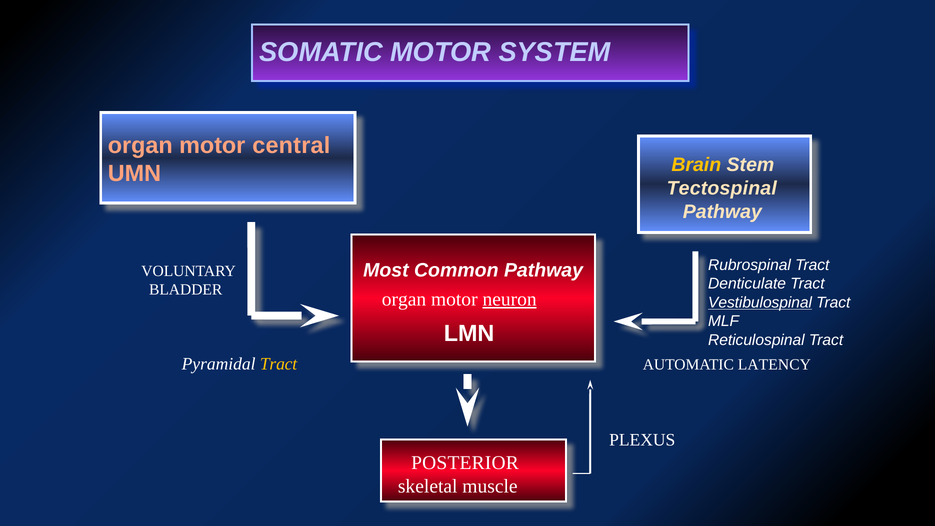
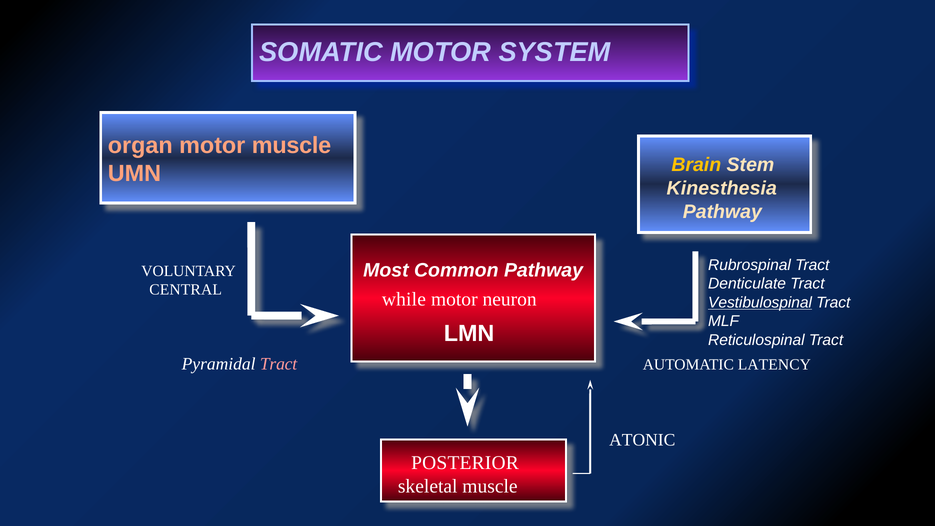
motor central: central -> muscle (292, 145)
Tectospinal: Tectospinal -> Kinesthesia (722, 188)
BLADDER: BLADDER -> CENTRAL (186, 290)
organ: organ -> while (404, 299)
neuron underline: present -> none (510, 299)
Tract colour: yellow -> pink (279, 364)
PLEXUS: PLEXUS -> ATONIC (642, 440)
